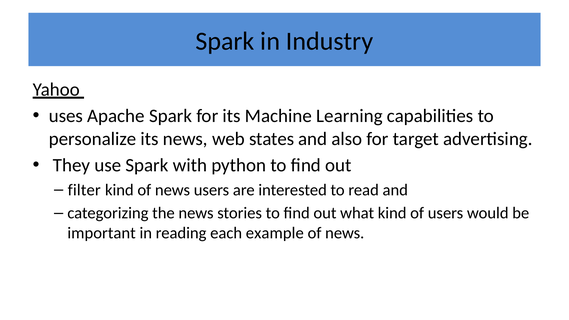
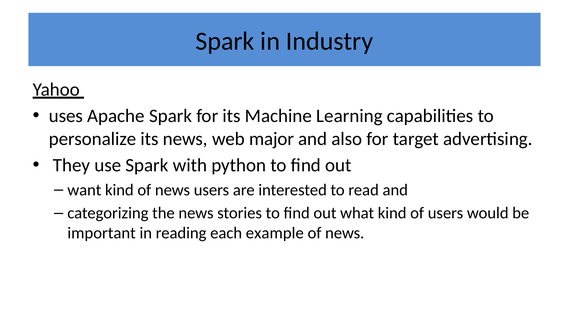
states: states -> major (272, 139)
filter: filter -> want (84, 190)
